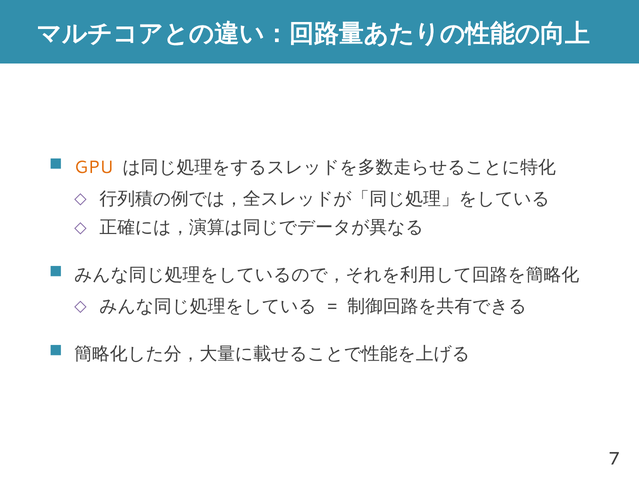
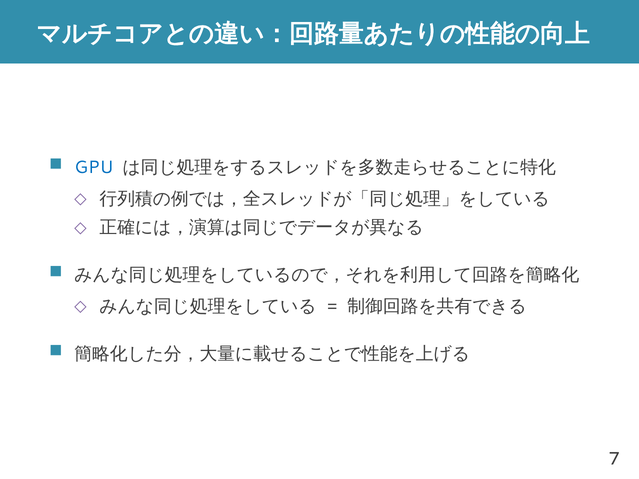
GPU colour: orange -> blue (94, 168)
